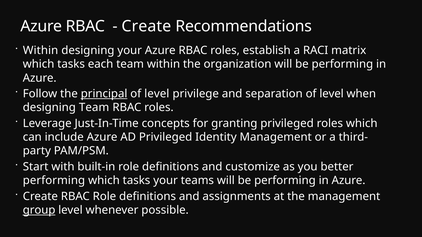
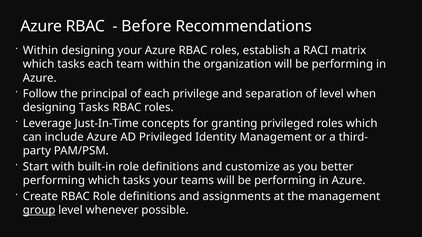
Create: Create -> Before (146, 26)
principal underline: present -> none (104, 94)
level: level -> each (157, 94)
designing Team: Team -> Tasks (94, 108)
